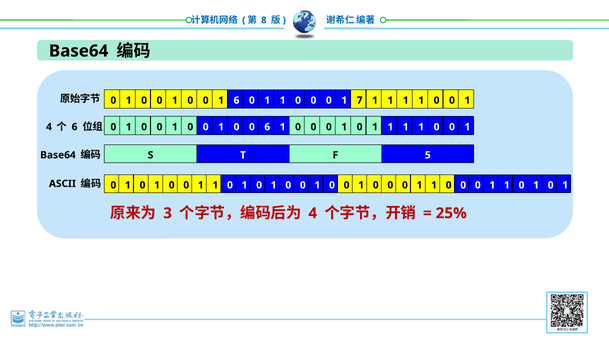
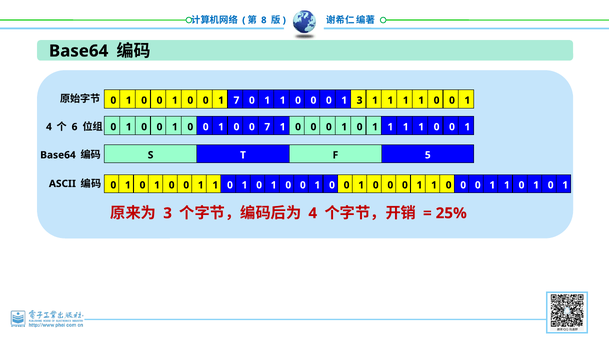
1 6: 6 -> 7 (236, 101)
1 7: 7 -> 3 (360, 101)
0 6: 6 -> 7 (267, 127)
